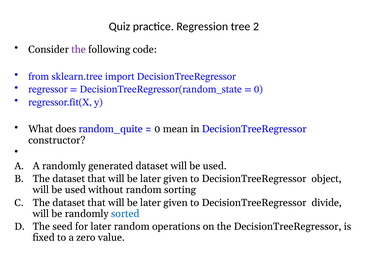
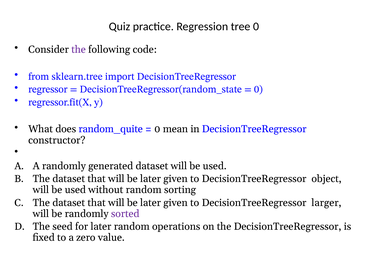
tree 2: 2 -> 0 (256, 27)
divide: divide -> larger (326, 203)
sorted colour: blue -> purple (125, 214)
